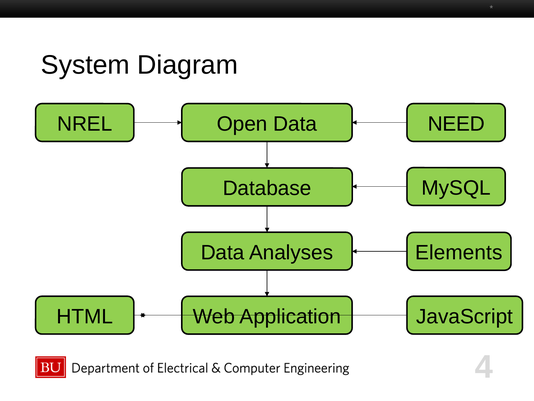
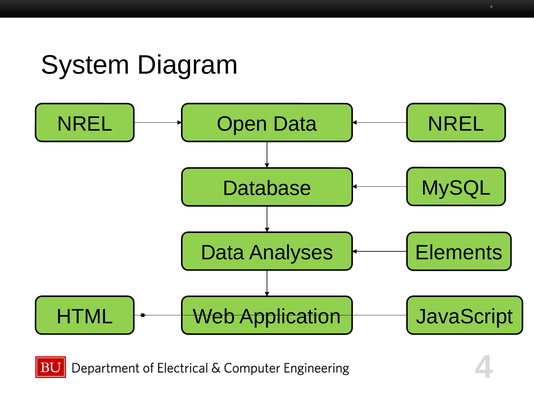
NEED: NEED -> NREL (456, 124)
